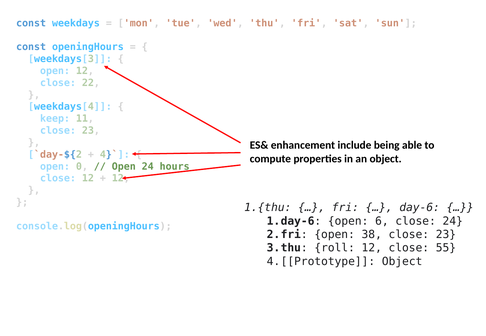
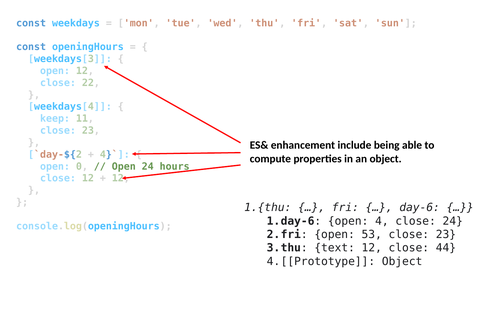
6: 6 -> 4 (382, 221)
38: 38 -> 53 (372, 235)
roll: roll -> text (335, 248)
55: 55 -> 44 (446, 248)
